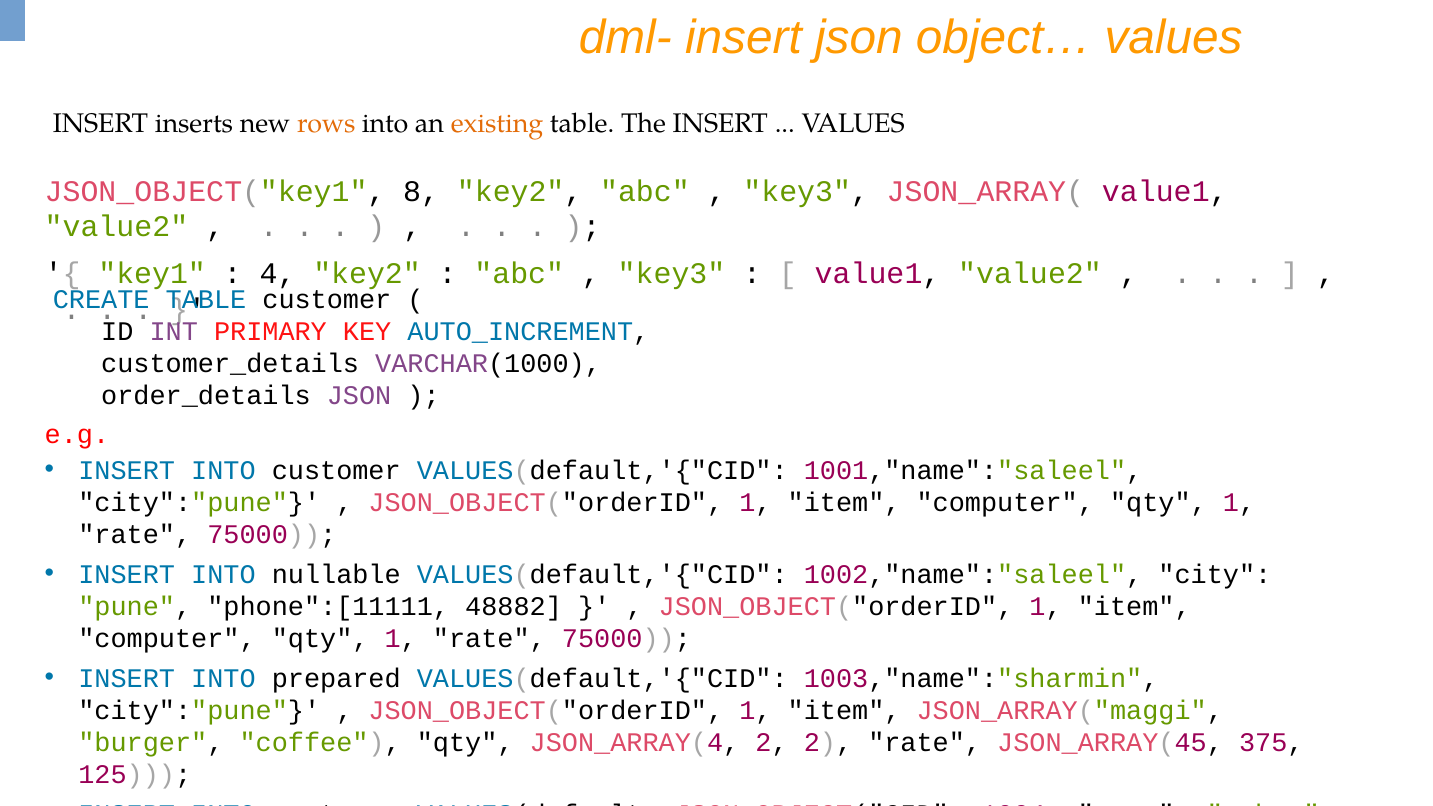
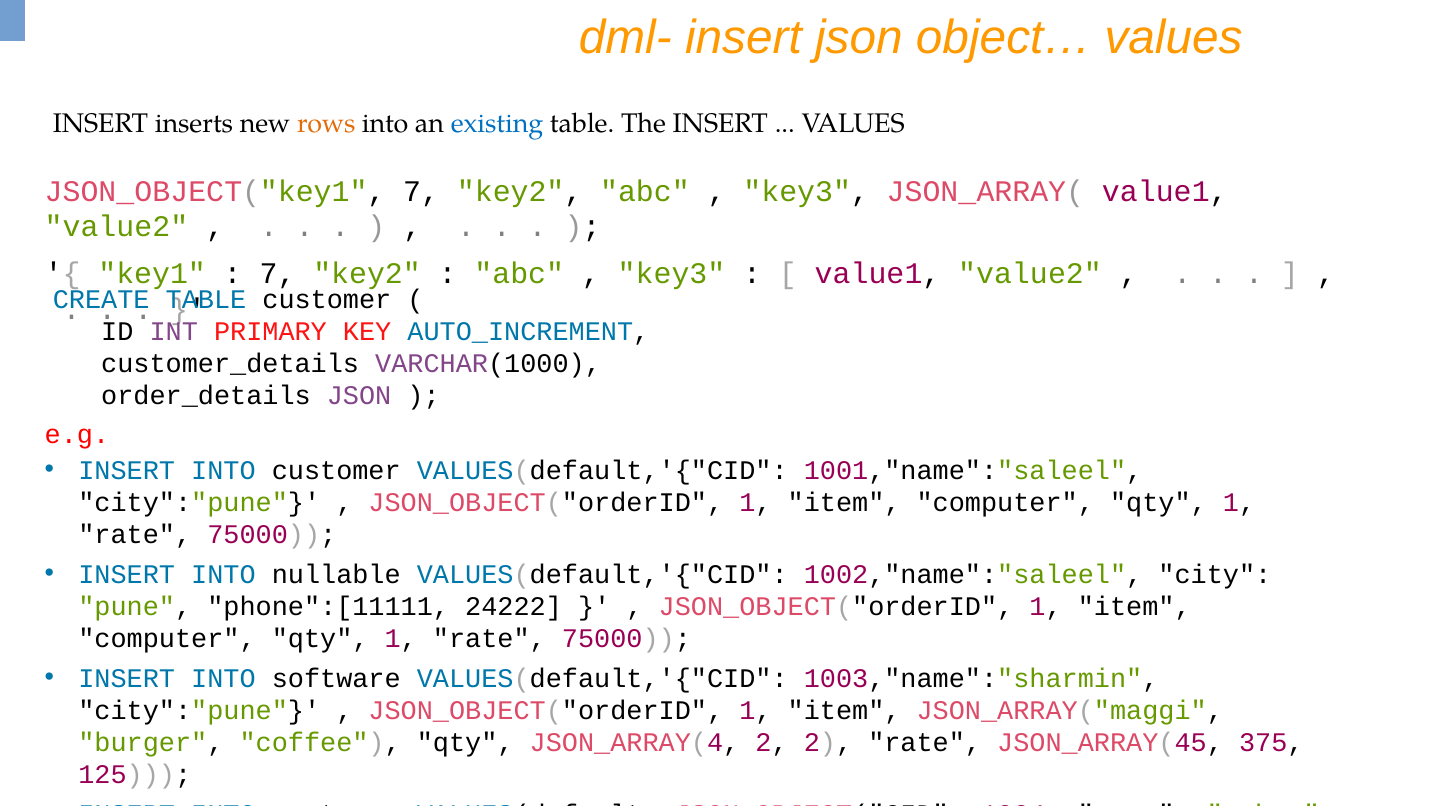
existing colour: orange -> blue (497, 124)
JSON_OBJECT("key1 8: 8 -> 7 (421, 191)
4: 4 -> 7 (278, 274)
48882: 48882 -> 24222 (514, 607)
prepared: prepared -> software (336, 678)
